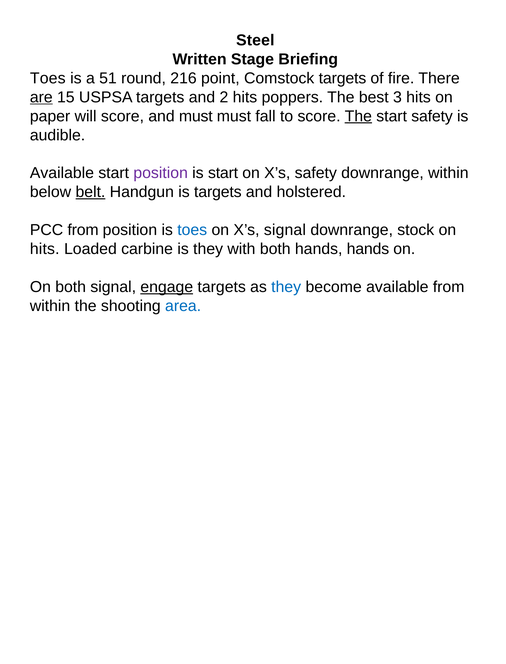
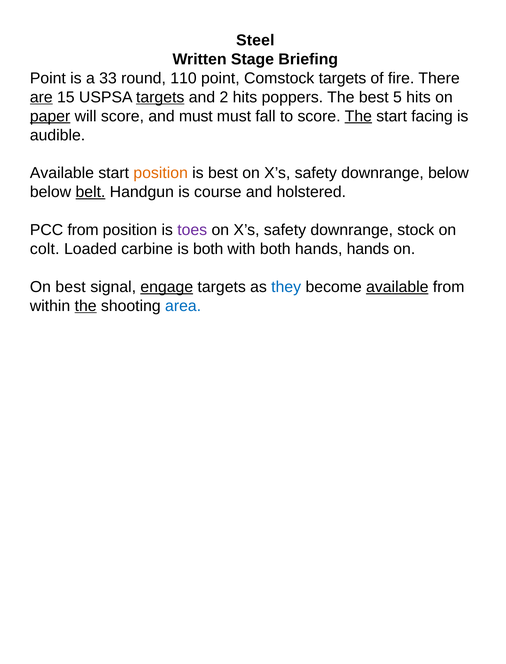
Toes: Toes -> Point (48, 78)
51: 51 -> 33 (108, 78)
216: 216 -> 110 (184, 78)
targets underline: none -> present (160, 97)
3: 3 -> 5 (397, 97)
paper underline: none -> present (50, 116)
start safety: safety -> facing (432, 116)
position colour: purple -> orange (161, 173)
is start: start -> best (223, 173)
downrange within: within -> below (448, 173)
is targets: targets -> course (218, 192)
toes colour: blue -> purple (192, 230)
signal: signal -> safety (285, 230)
hits: hits -> colt (45, 249)
is they: they -> both (208, 249)
On both: both -> best (71, 287)
available underline: none -> present (397, 287)
the underline: none -> present (86, 306)
